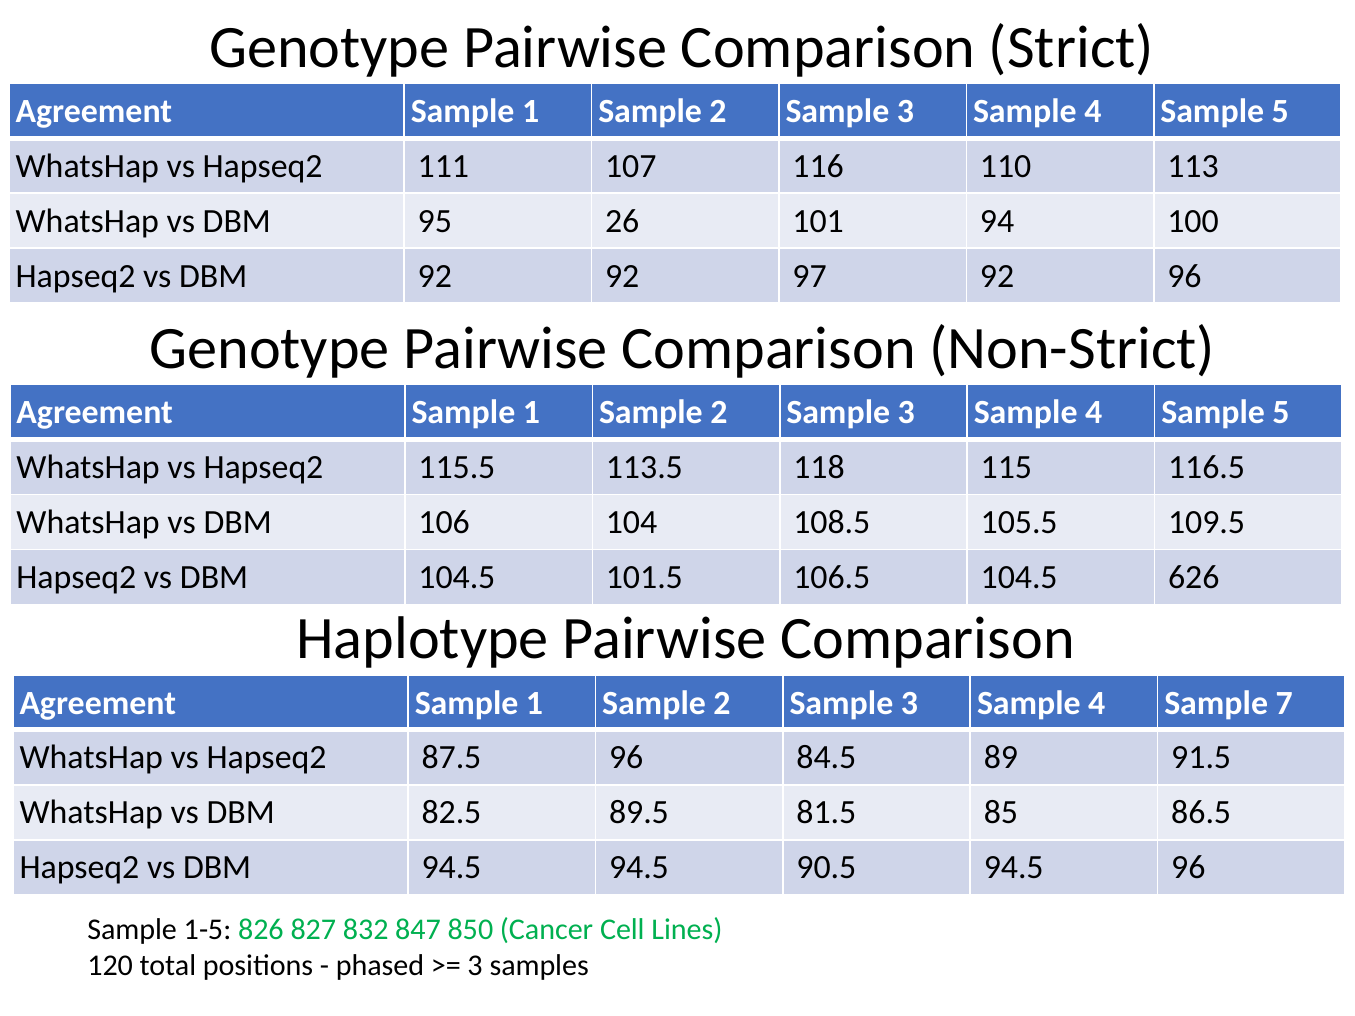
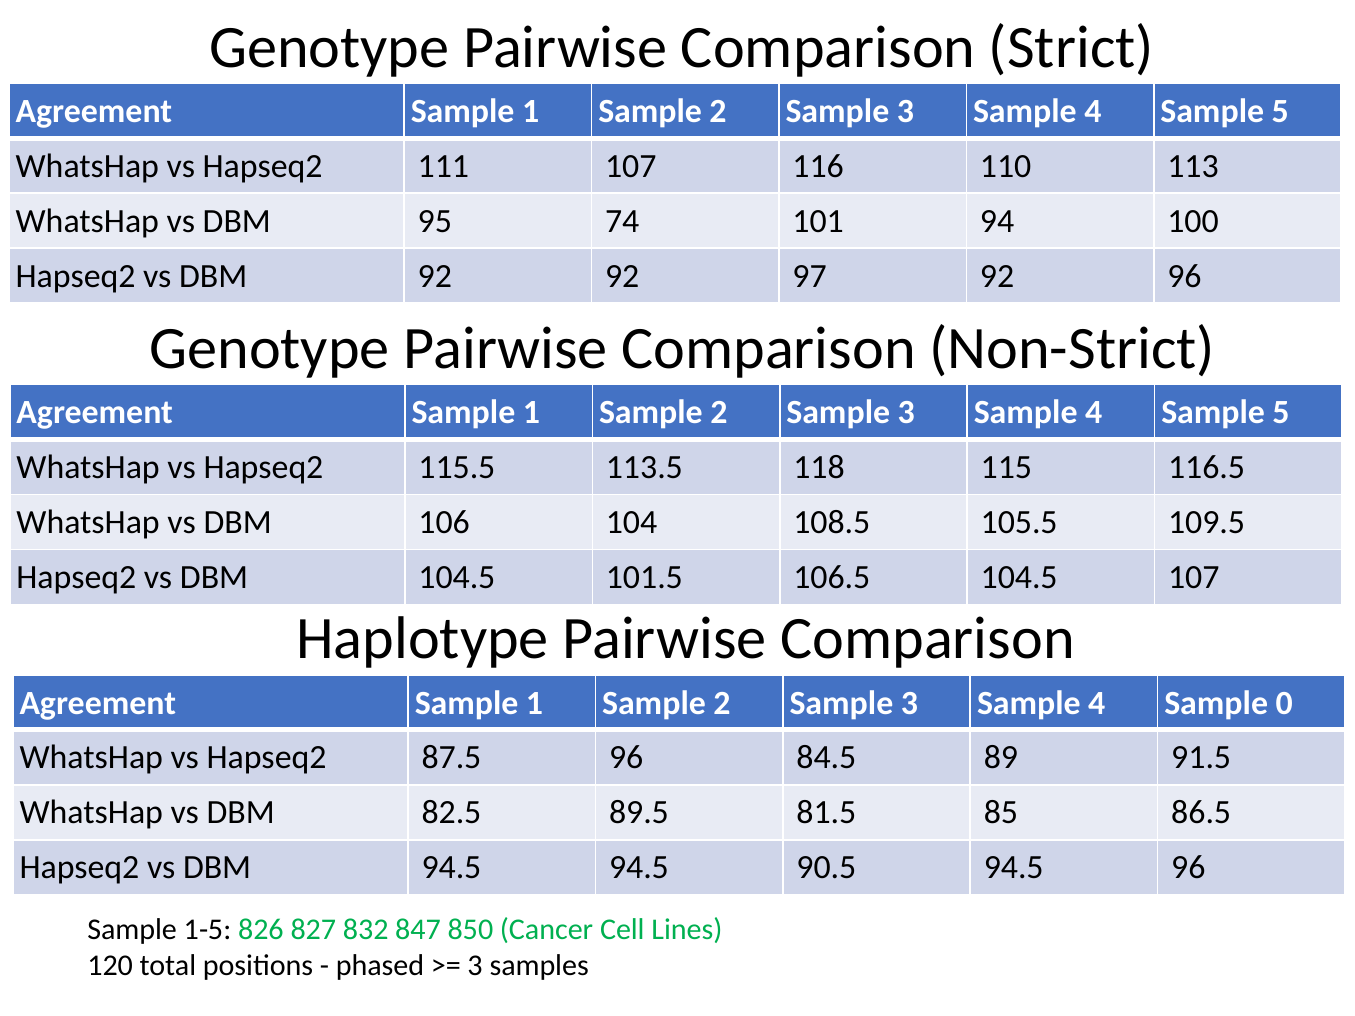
26: 26 -> 74 (622, 221)
104.5 626: 626 -> 107 (1194, 577)
7: 7 -> 0 (1284, 703)
